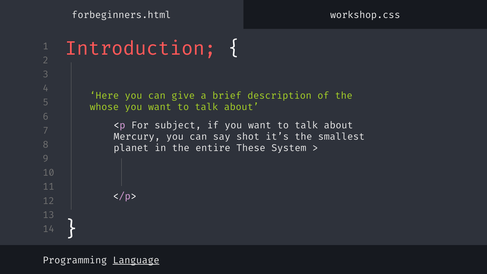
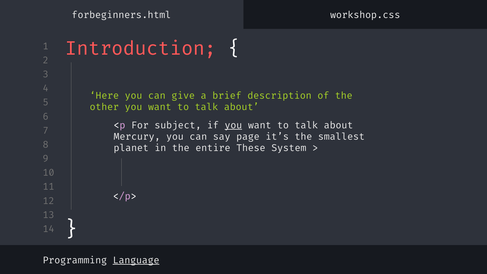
whose: whose -> other (104, 107)
you underline: none -> present (233, 125)
shot: shot -> page (248, 137)
